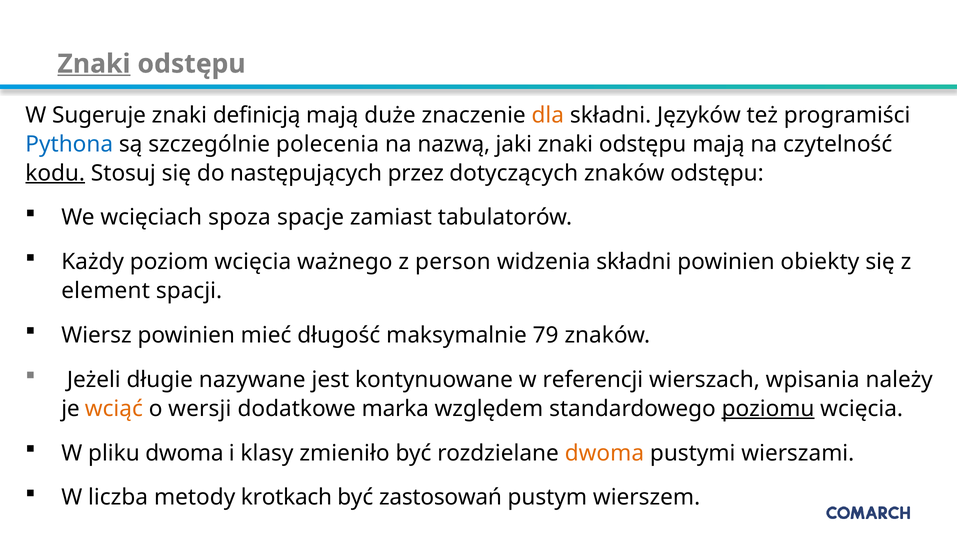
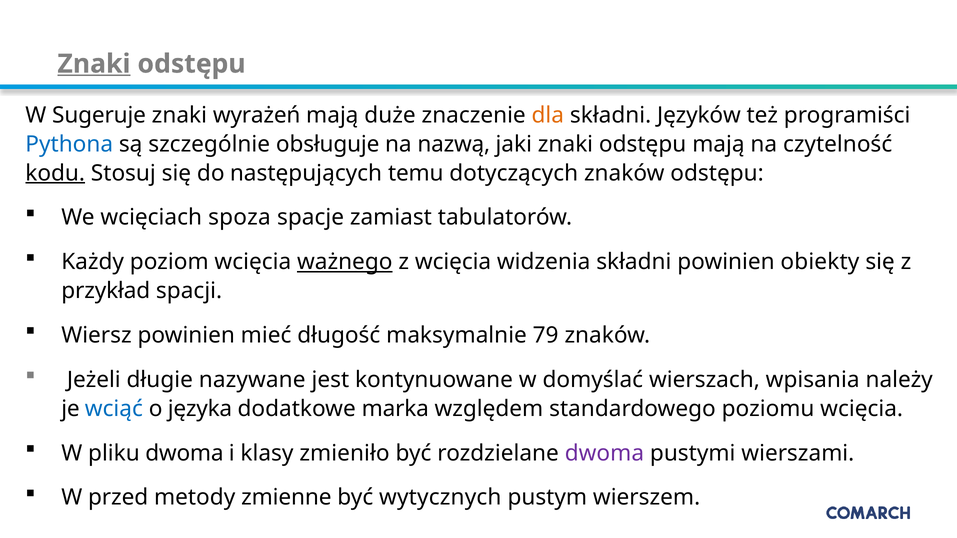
definicją: definicją -> wyrażeń (257, 115)
polecenia: polecenia -> obsługuje (328, 144)
przez: przez -> temu (416, 173)
ważnego underline: none -> present (345, 262)
z person: person -> wcięcia (453, 262)
element: element -> przykład (106, 291)
referencji: referencji -> domyślać (593, 380)
wciąć colour: orange -> blue (114, 409)
wersji: wersji -> języka (200, 409)
poziomu underline: present -> none (768, 409)
dwoma colour: orange -> purple (604, 453)
liczba: liczba -> przed (118, 498)
krotkach: krotkach -> zmienne (286, 498)
zastosowań: zastosowań -> wytycznych (440, 498)
